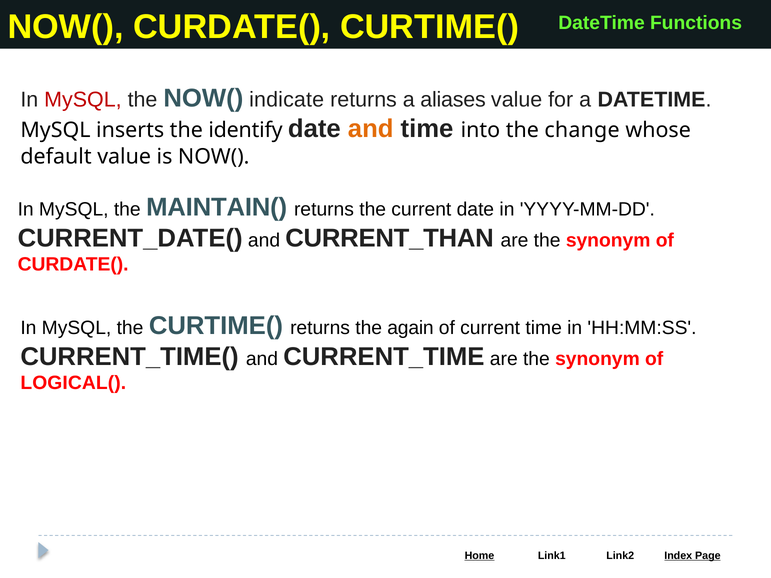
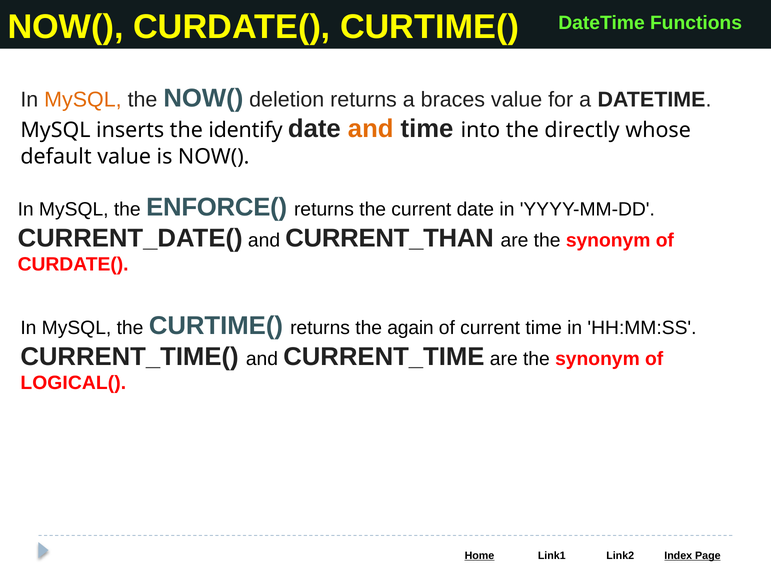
MySQL colour: red -> orange (83, 100)
indicate: indicate -> deletion (287, 100)
aliases: aliases -> braces (453, 100)
change: change -> directly (582, 130)
MAINTAIN(: MAINTAIN( -> ENFORCE( (217, 207)
